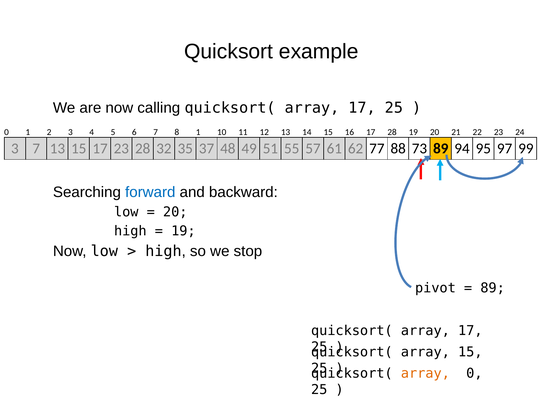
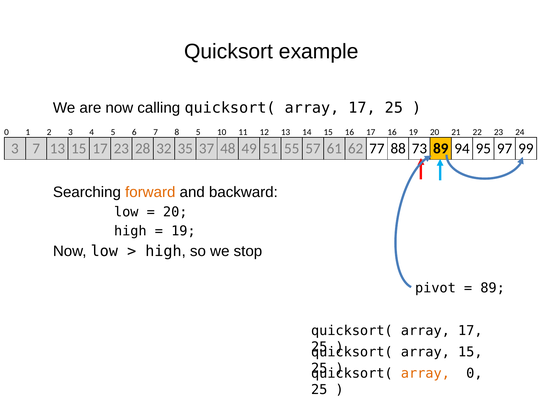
8 1: 1 -> 5 (198, 132)
17 28: 28 -> 16 (392, 132)
forward colour: blue -> orange (150, 192)
